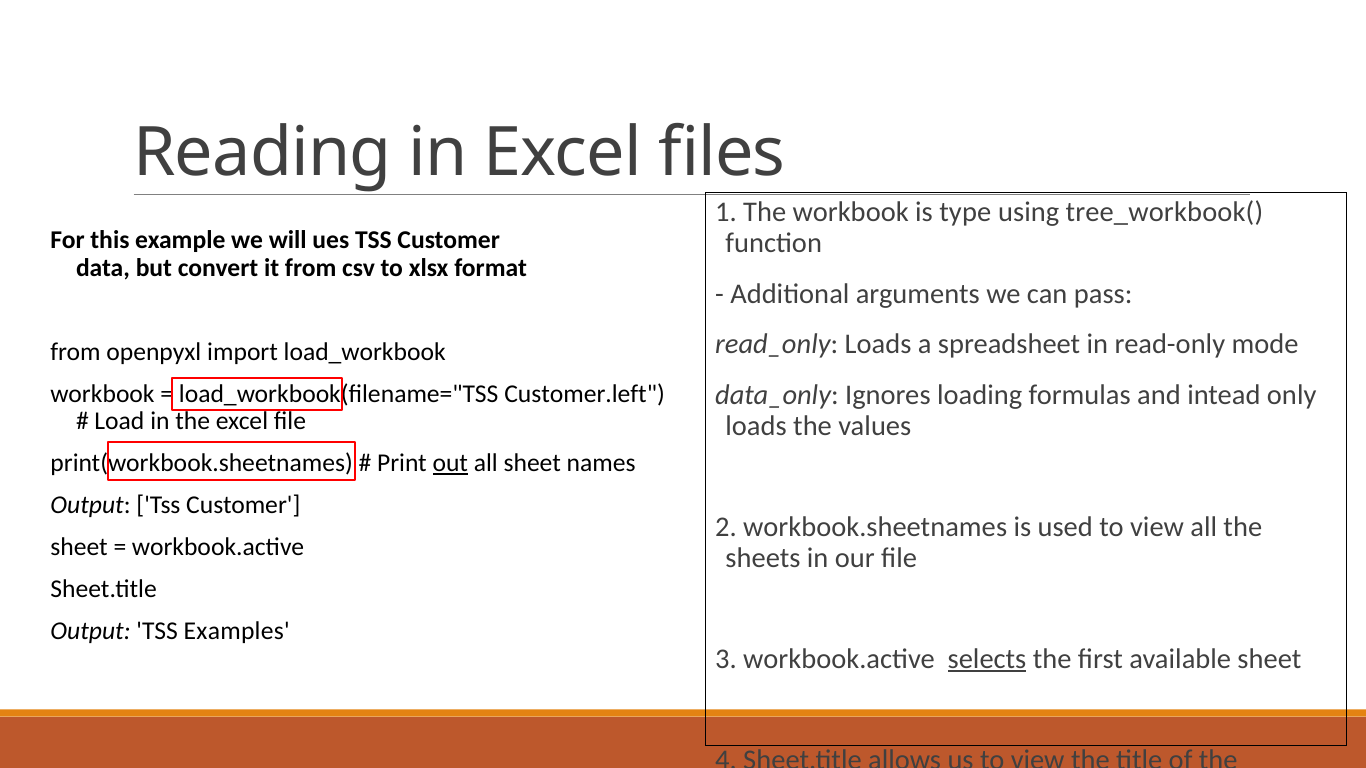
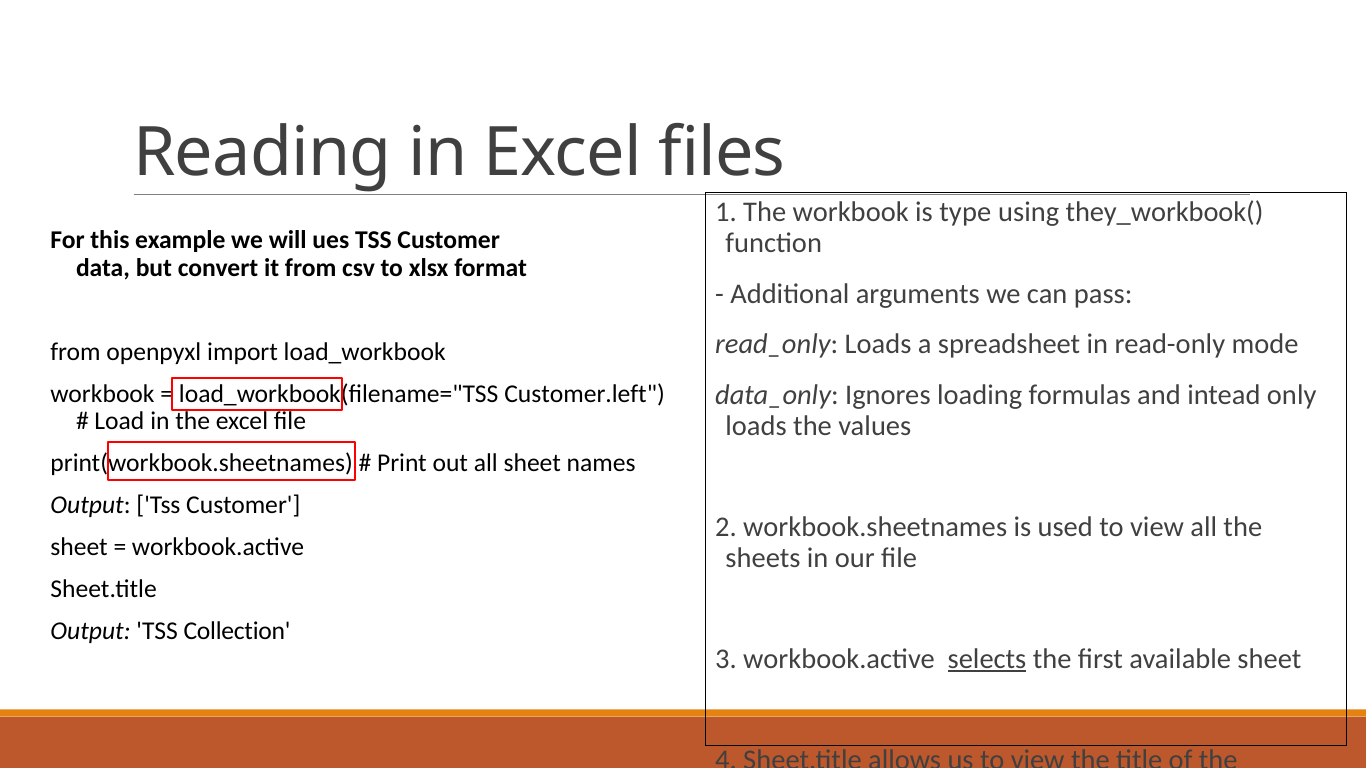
tree_workbook(: tree_workbook( -> they_workbook( (1164, 213)
out underline: present -> none (450, 463)
Examples: Examples -> Collection (237, 631)
